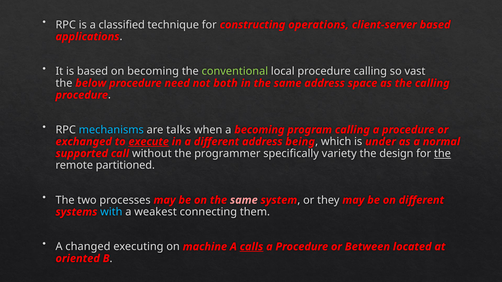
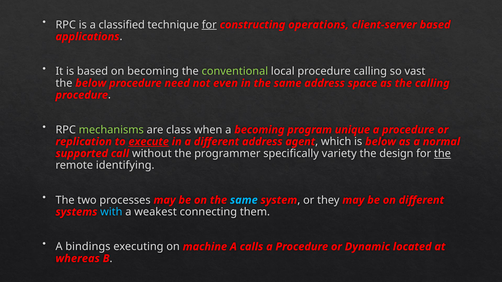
for underline: none -> present (209, 25)
both: both -> even (226, 83)
mechanisms colour: light blue -> light green (111, 130)
talks: talks -> class (179, 130)
program calling: calling -> unique (352, 130)
exchanged: exchanged -> replication (84, 142)
being: being -> agent (300, 142)
is under: under -> below (381, 142)
partitioned: partitioned -> identifying (125, 166)
same colour: pink -> light blue (244, 200)
changed: changed -> bindings (88, 247)
calls underline: present -> none (251, 247)
Between: Between -> Dynamic (367, 247)
oriented: oriented -> whereas (78, 259)
